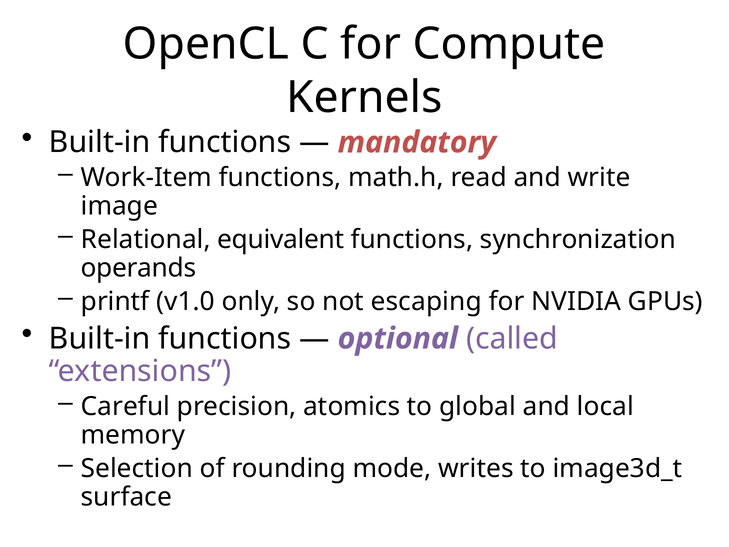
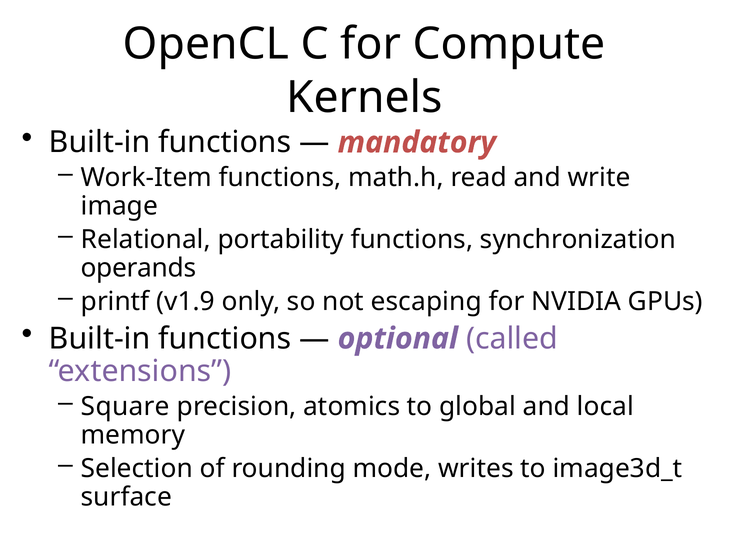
equivalent: equivalent -> portability (281, 239)
v1.0: v1.0 -> v1.9 (186, 301)
Careful: Careful -> Square (125, 406)
